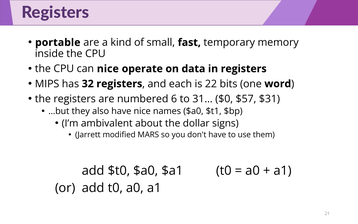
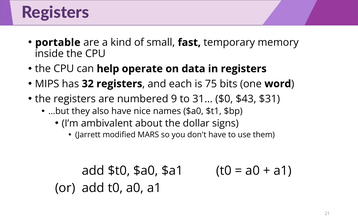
can nice: nice -> help (108, 69)
22: 22 -> 75 (211, 84)
6: 6 -> 9 (174, 99)
$57: $57 -> $43 (246, 99)
